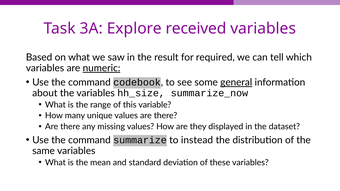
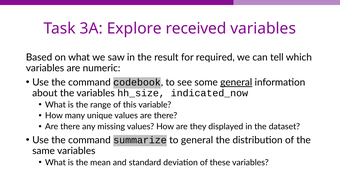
numeric underline: present -> none (102, 68)
summarize_now: summarize_now -> indicated_now (209, 93)
to instead: instead -> general (197, 140)
